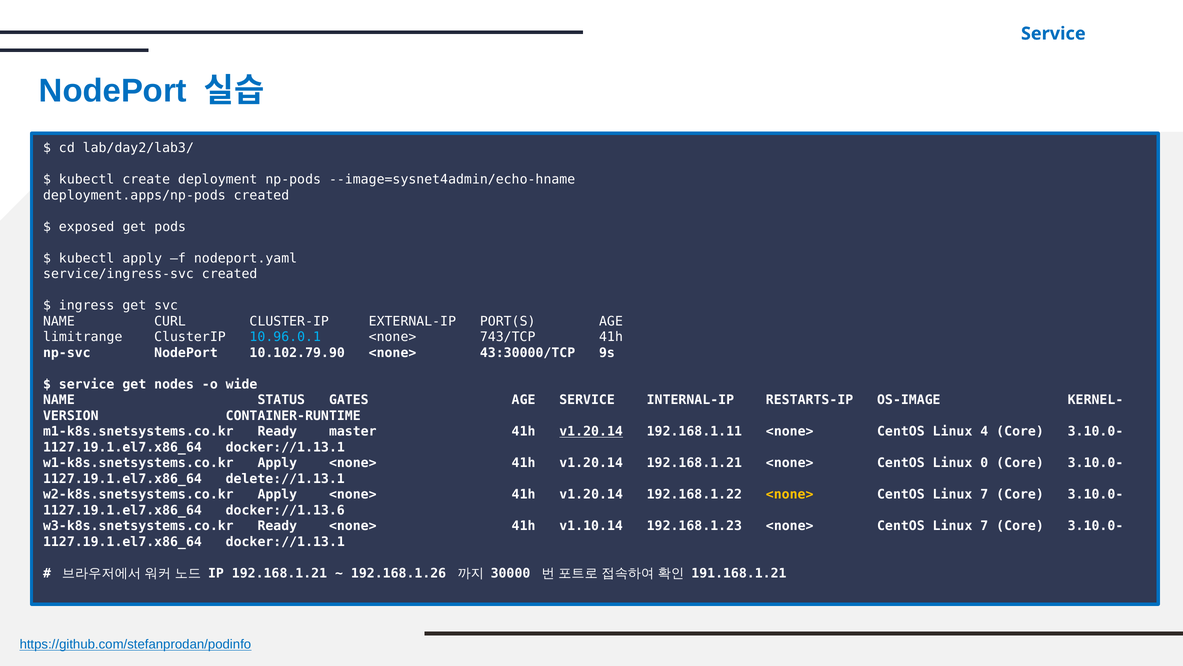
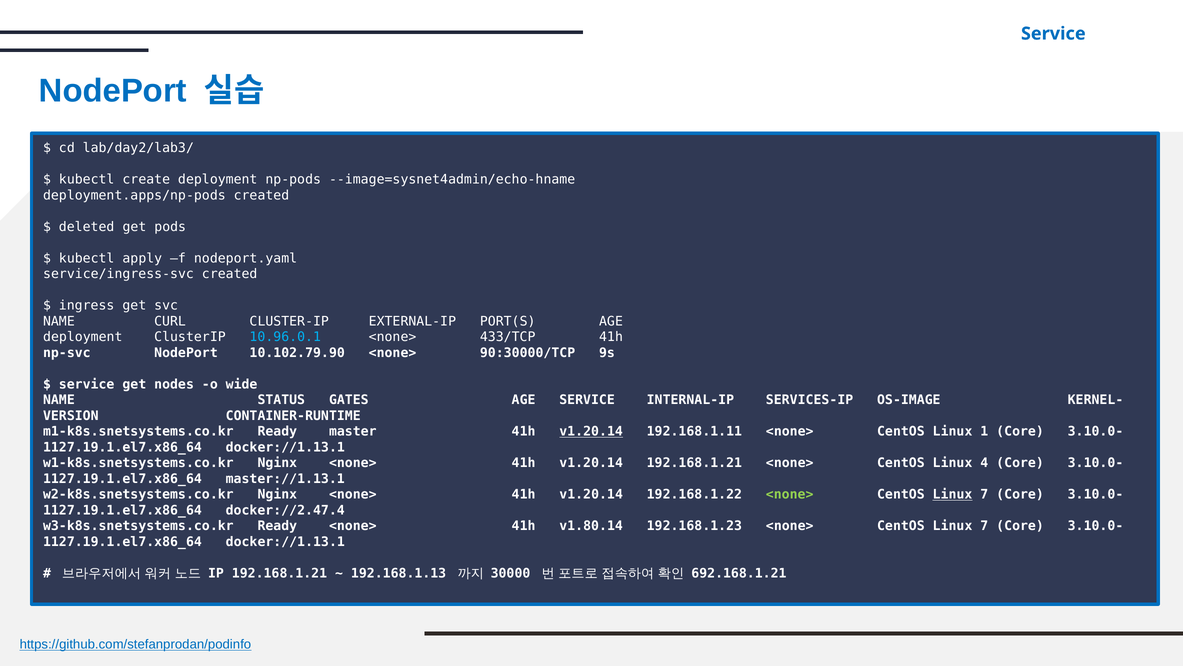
exposed: exposed -> deleted (87, 227)
limitrange: limitrange -> deployment (83, 337)
743/TCP: 743/TCP -> 433/TCP (508, 337)
43:30000/TCP: 43:30000/TCP -> 90:30000/TCP (528, 353)
RESTARTS-IP: RESTARTS-IP -> SERVICES-IP (810, 400)
4: 4 -> 1 (984, 431)
w1-k8s.snetsystems.co.kr Apply: Apply -> Nginx (277, 463)
0: 0 -> 4 (984, 463)
delete://1.13.1: delete://1.13.1 -> master://1.13.1 (285, 478)
w2-k8s.snetsystems.co.kr Apply: Apply -> Nginx (277, 494)
<none> colour: yellow -> light green (790, 494)
Linux underline: none -> present (953, 494)
docker://1.13.6: docker://1.13.6 -> docker://2.47.4 (285, 510)
v1.10.14: v1.10.14 -> v1.80.14 (591, 526)
192.168.1.26: 192.168.1.26 -> 192.168.1.13 (399, 573)
191.168.1.21: 191.168.1.21 -> 692.168.1.21 (739, 573)
